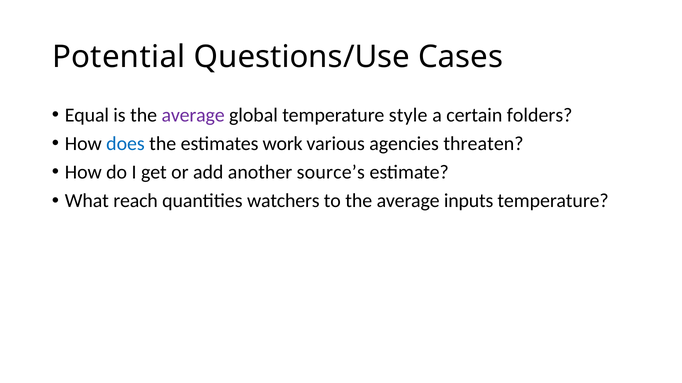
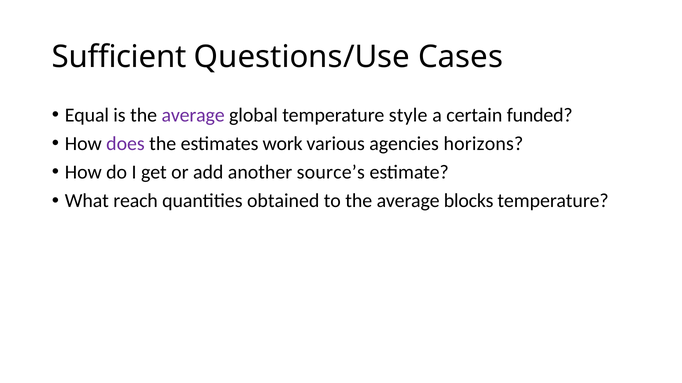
Potential: Potential -> Sufficient (119, 57)
folders: folders -> funded (540, 115)
does colour: blue -> purple (125, 144)
threaten: threaten -> horizons (483, 144)
watchers: watchers -> obtained (283, 201)
inputs: inputs -> blocks (469, 201)
